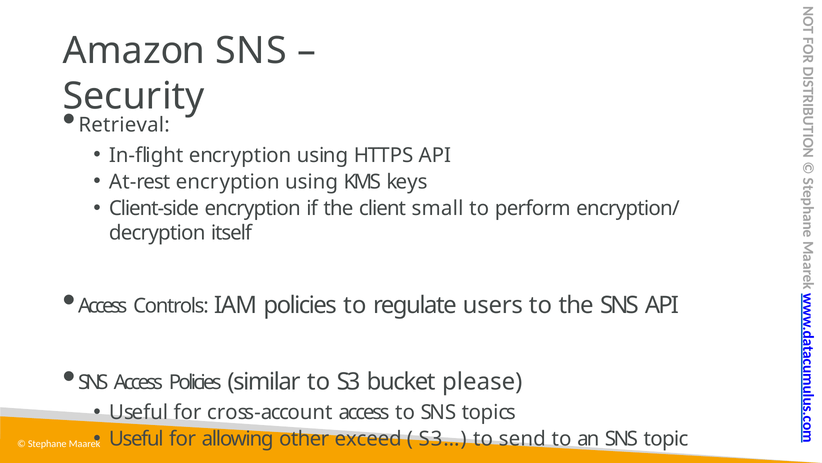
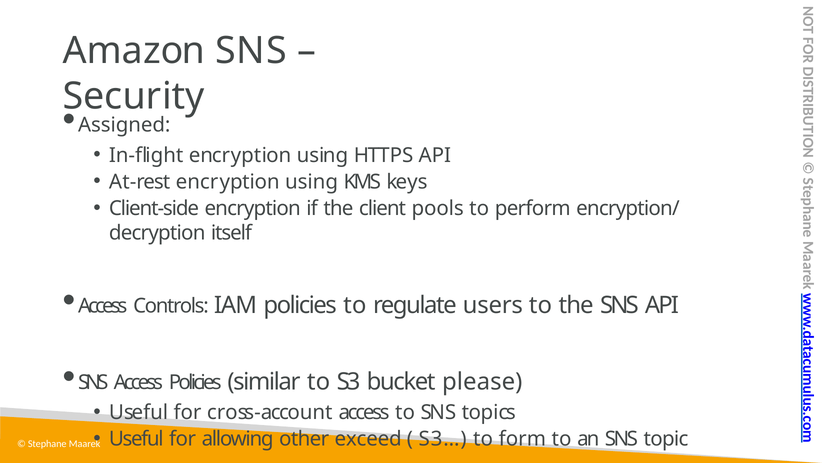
Retrieval: Retrieval -> Assigned (124, 125)
small: small -> pools (438, 208)
send: send -> form (522, 438)
